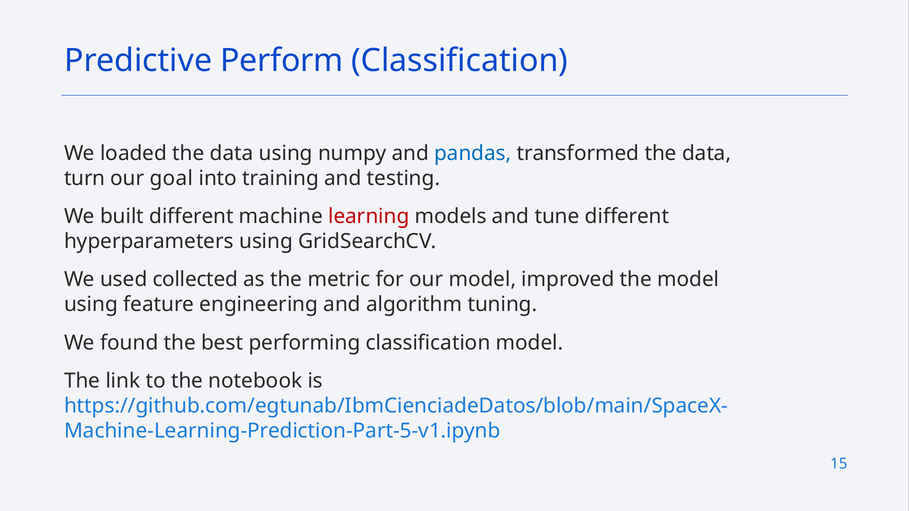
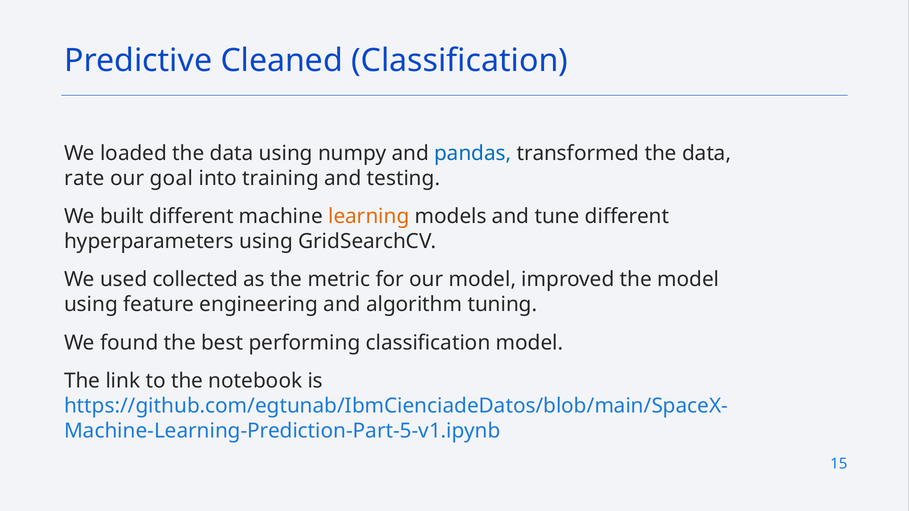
Perform: Perform -> Cleaned (282, 61)
turn: turn -> rate (84, 178)
learning colour: red -> orange (369, 217)
